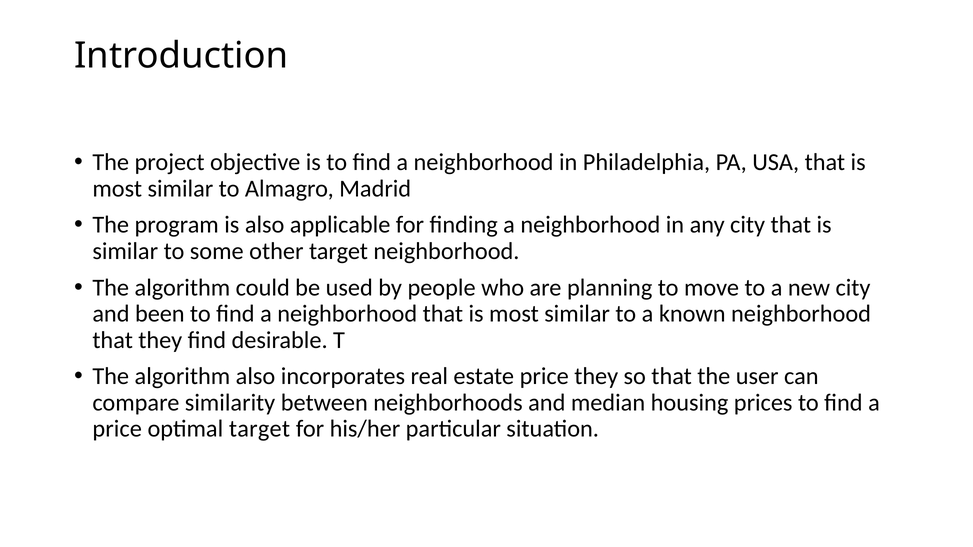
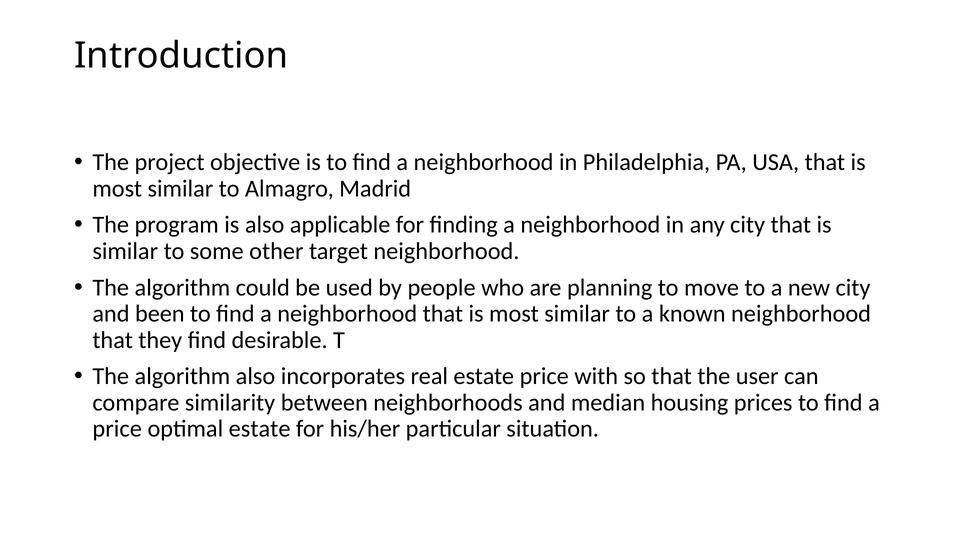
price they: they -> with (596, 377)
optimal target: target -> estate (260, 429)
